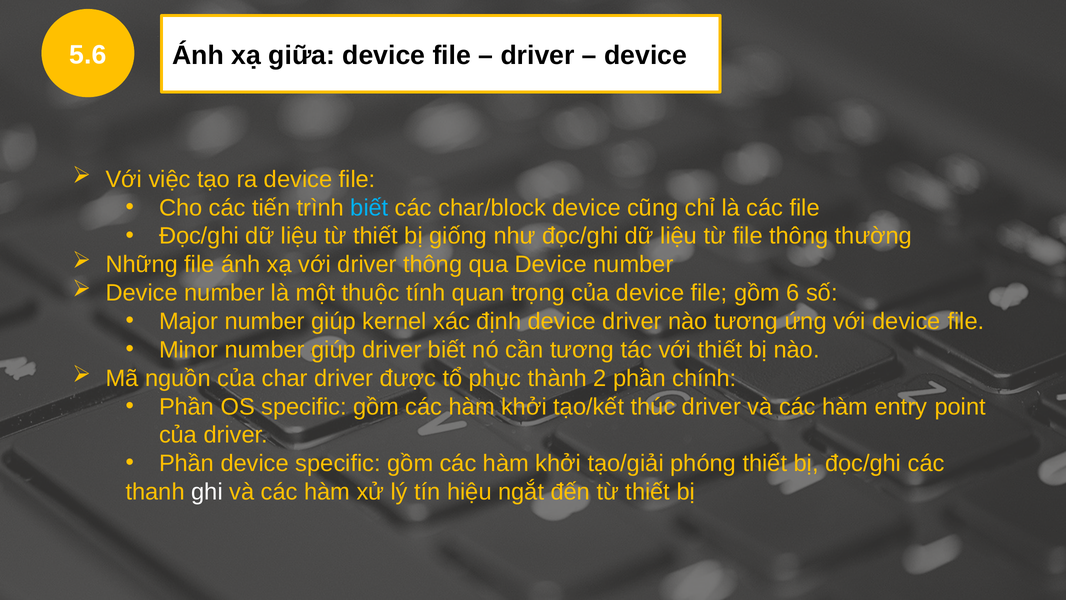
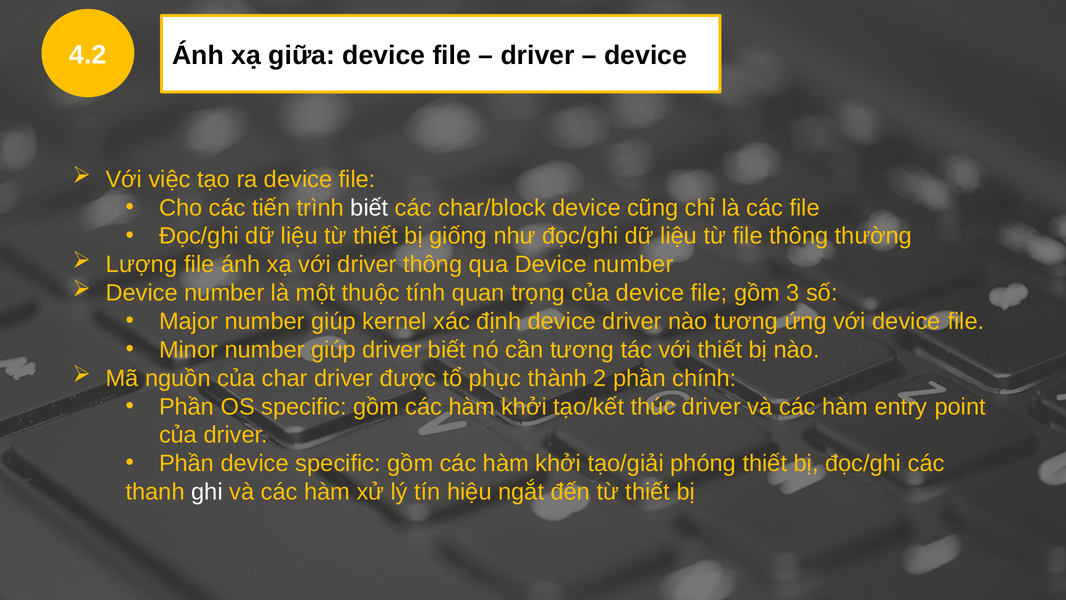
5.6: 5.6 -> 4.2 (88, 55)
biết colour: light blue -> white (369, 208)
Những: Những -> Lượng (142, 264)
6: 6 -> 3 (793, 293)
